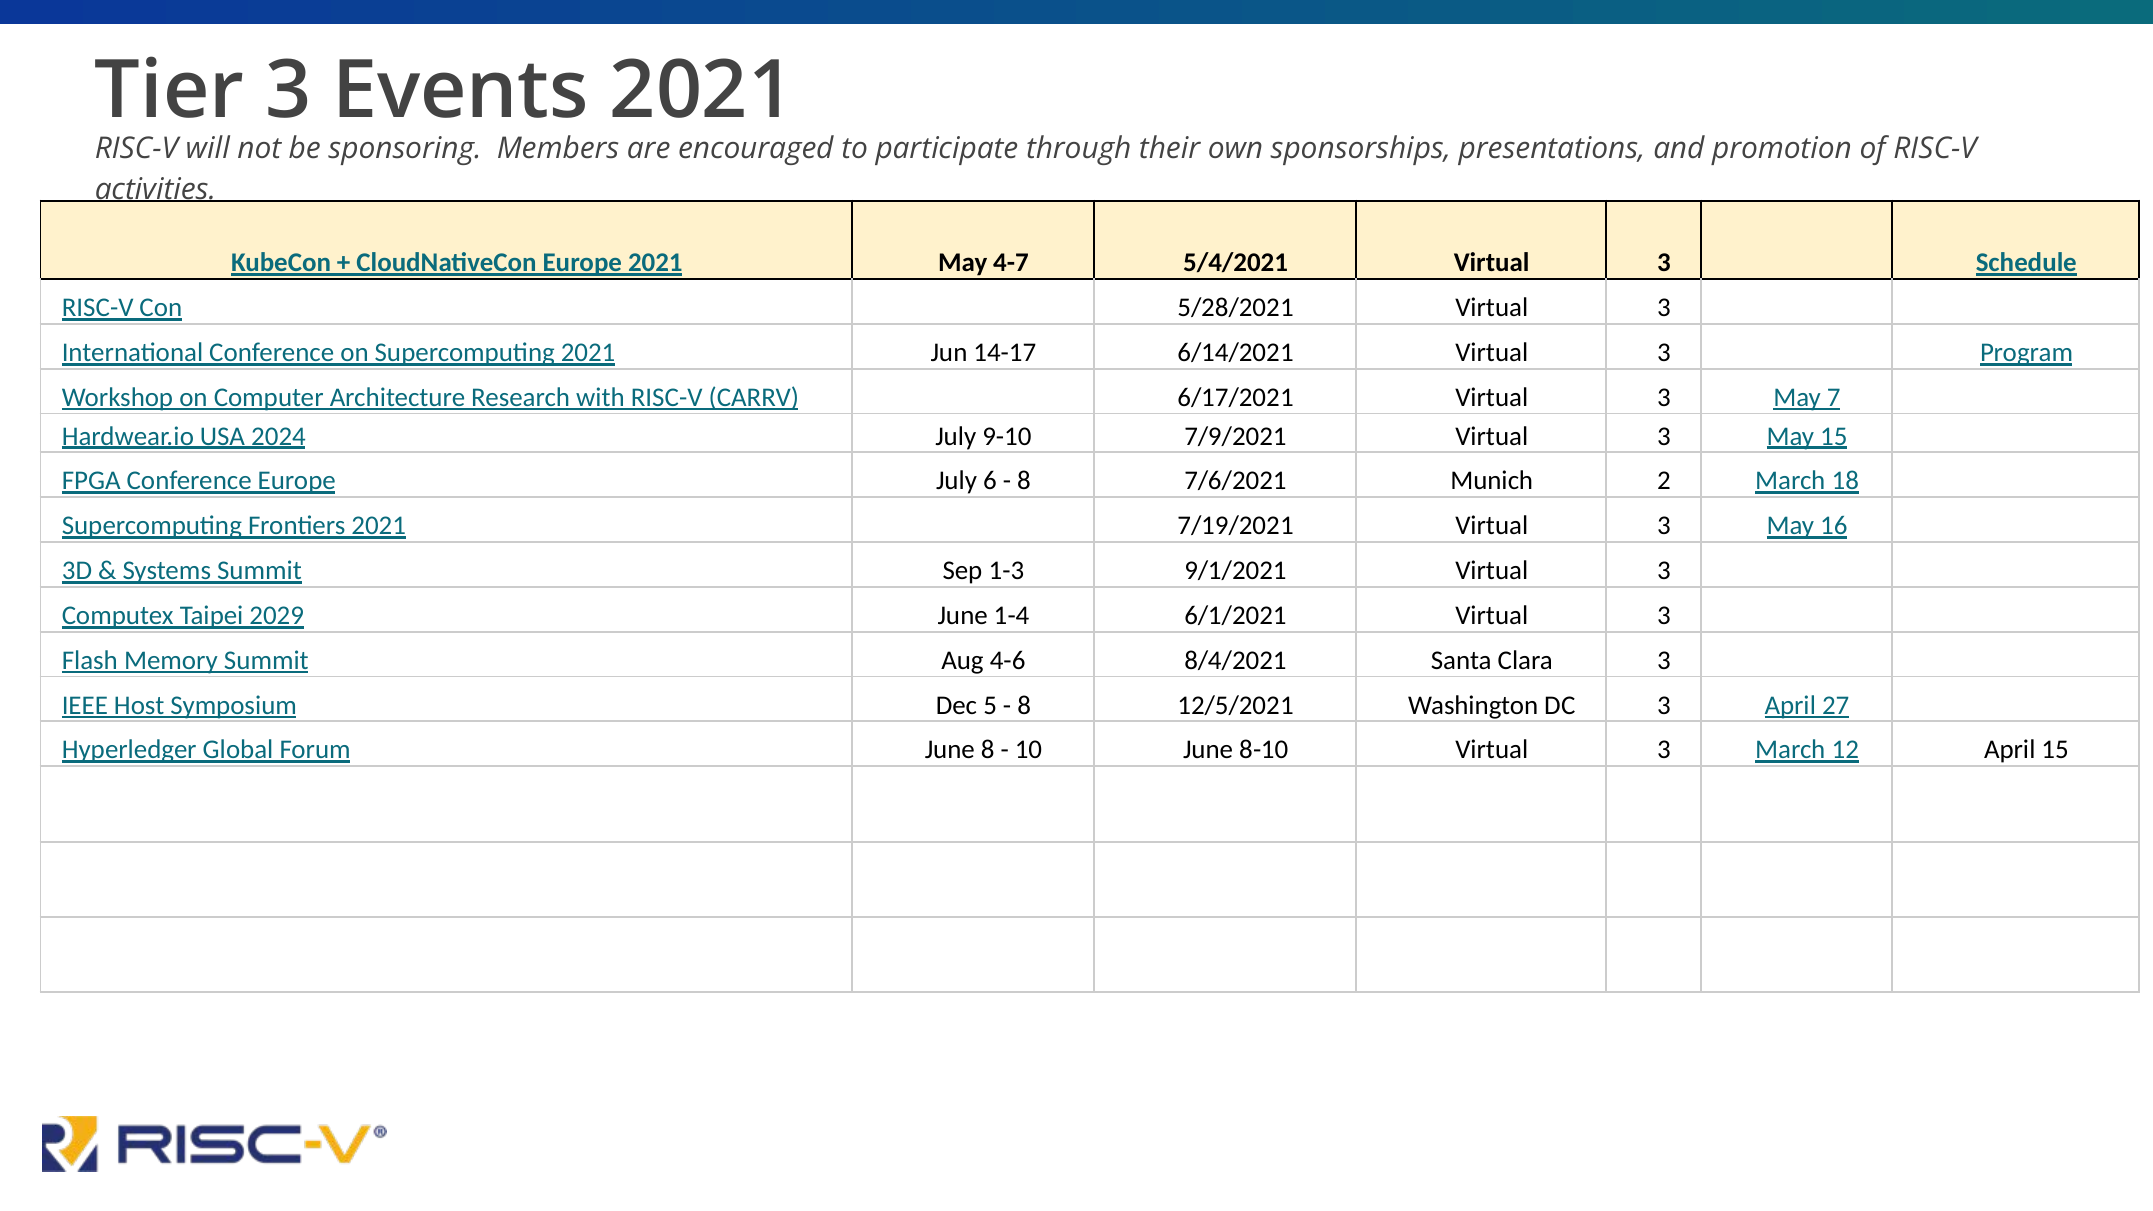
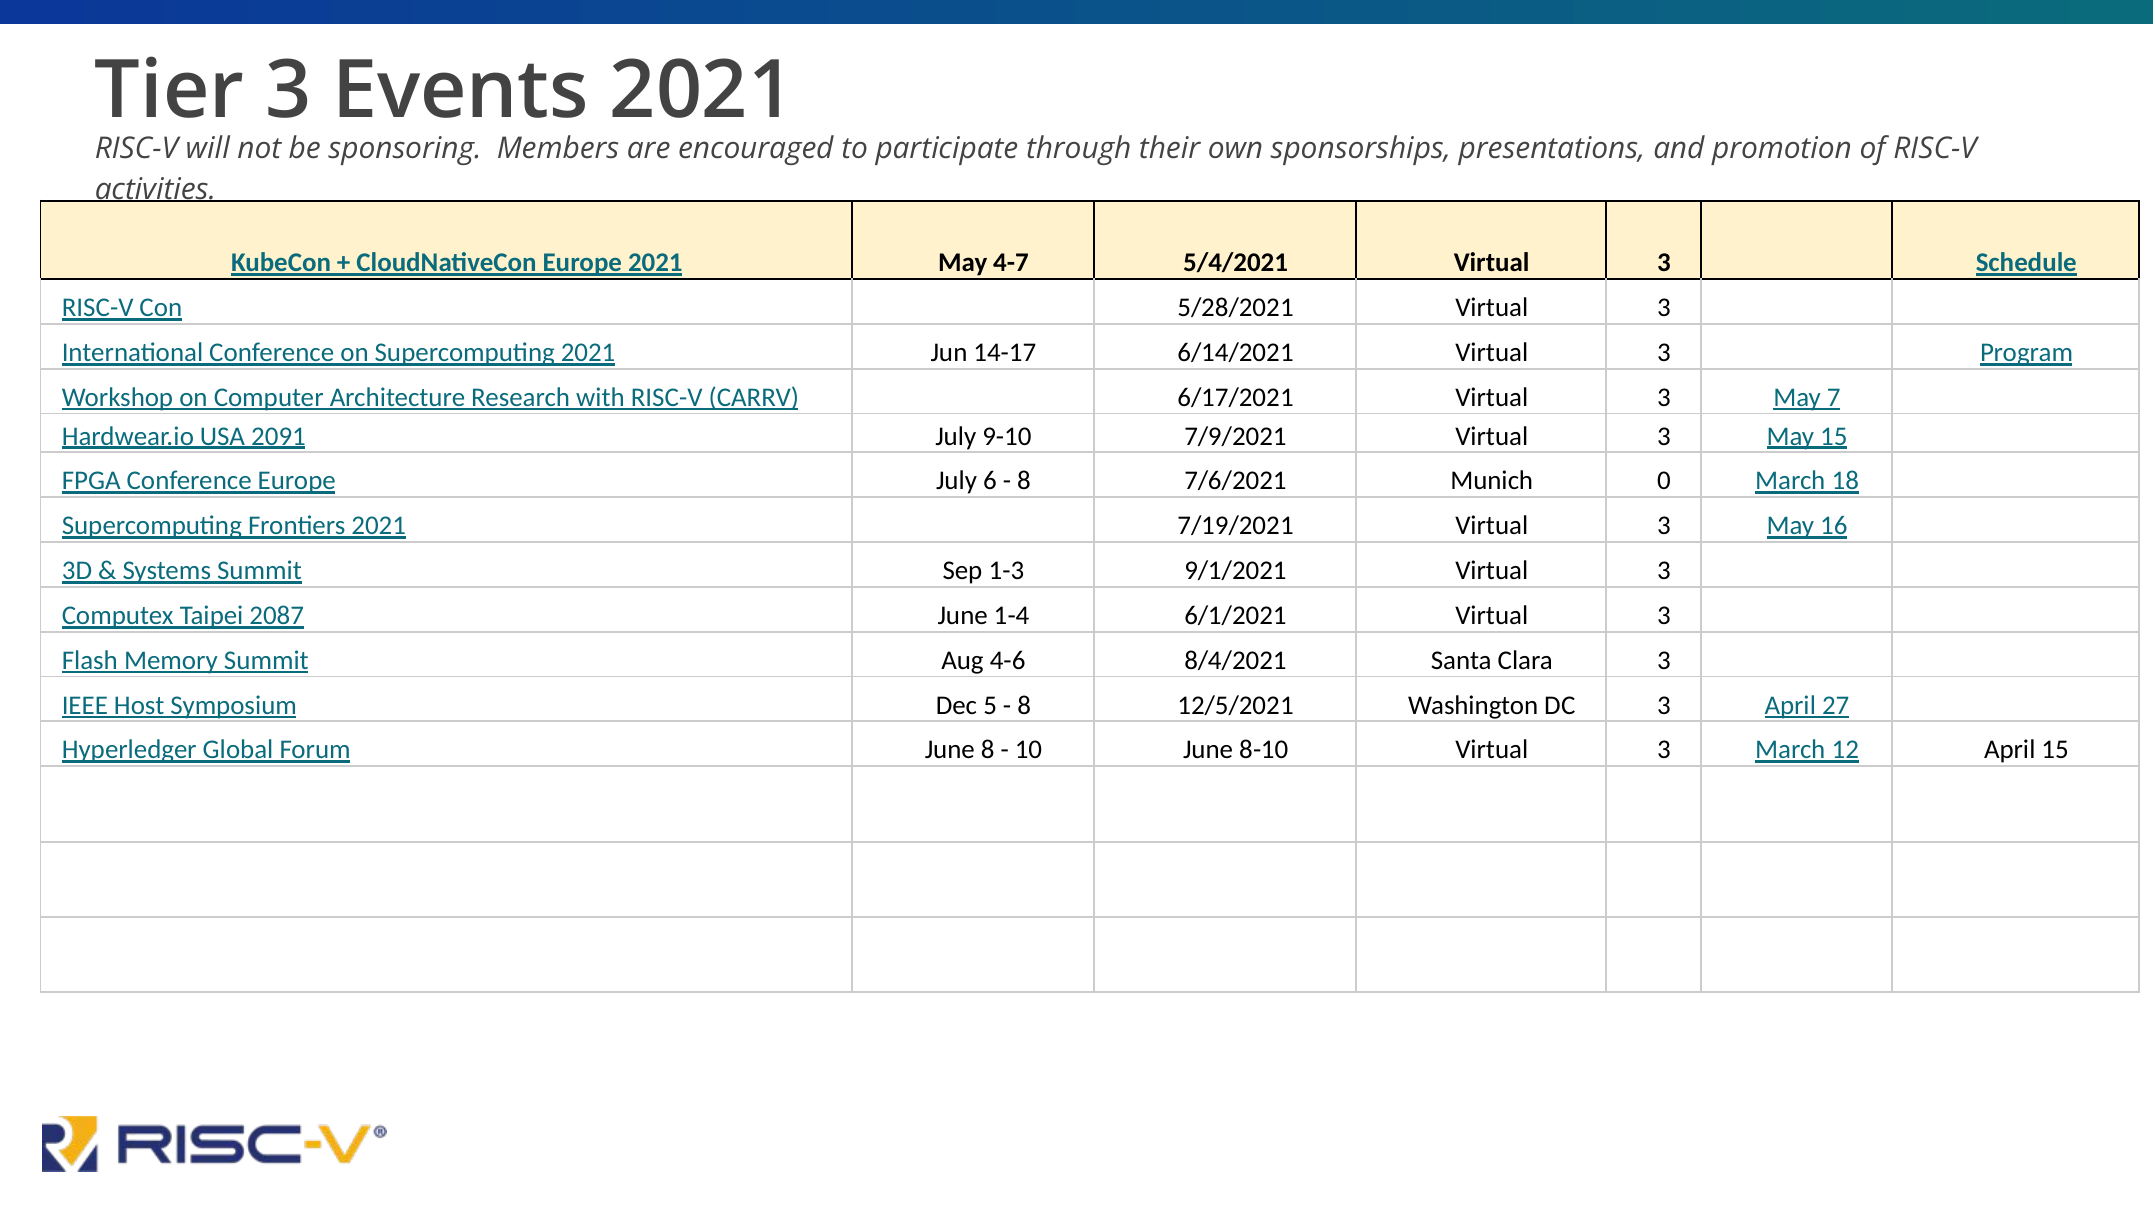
2024: 2024 -> 2091 (279, 436)
2: 2 -> 0 (1664, 481)
2029: 2029 -> 2087 (277, 616)
